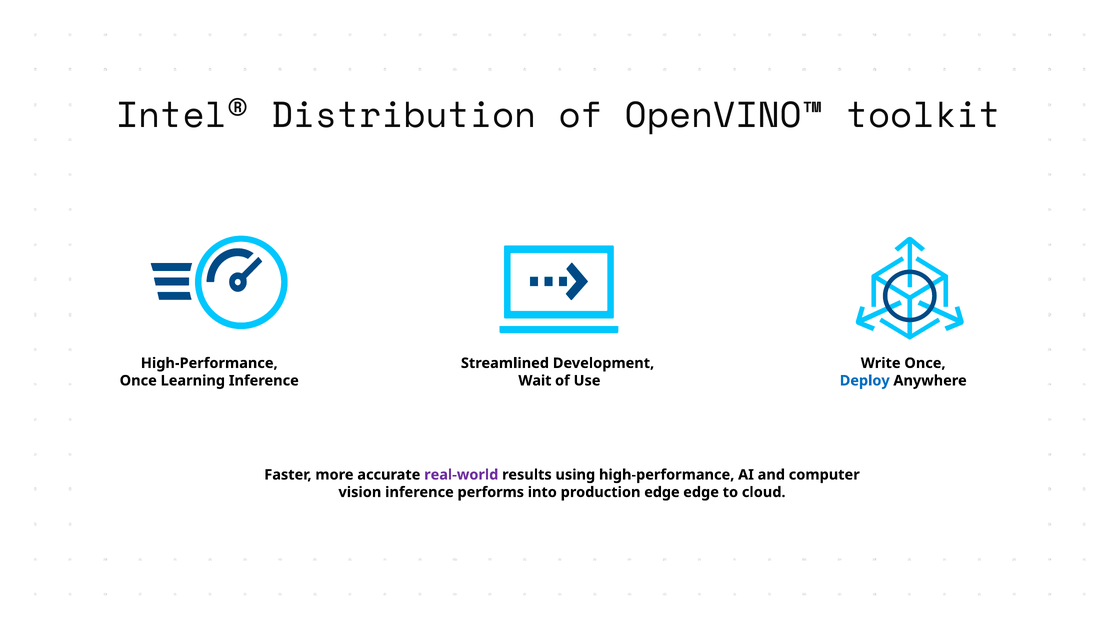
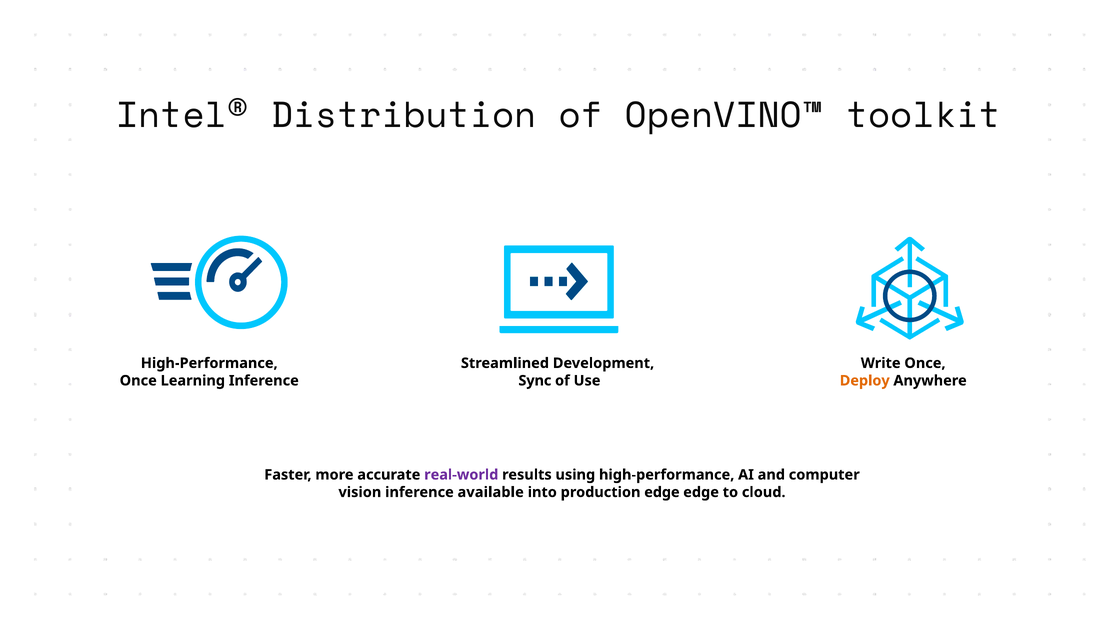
Wait: Wait -> Sync (535, 381)
Deploy colour: blue -> orange (865, 381)
performs: performs -> available (491, 493)
